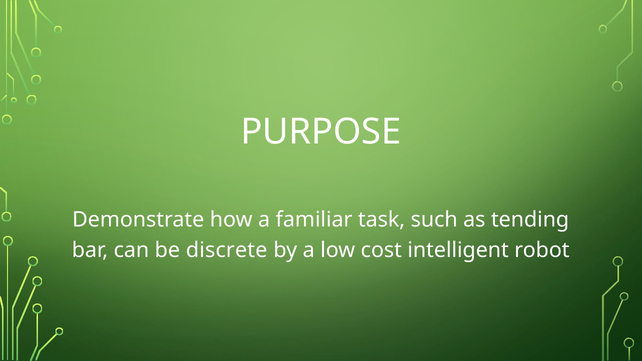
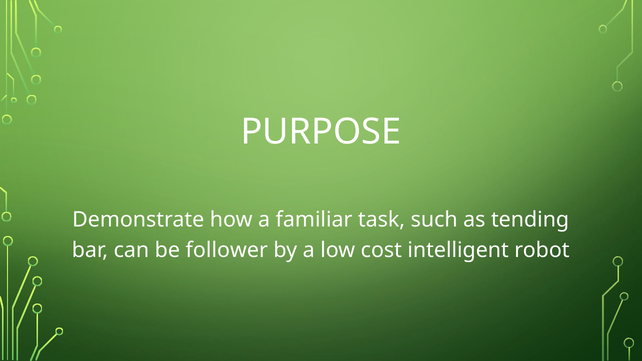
discrete: discrete -> follower (227, 250)
